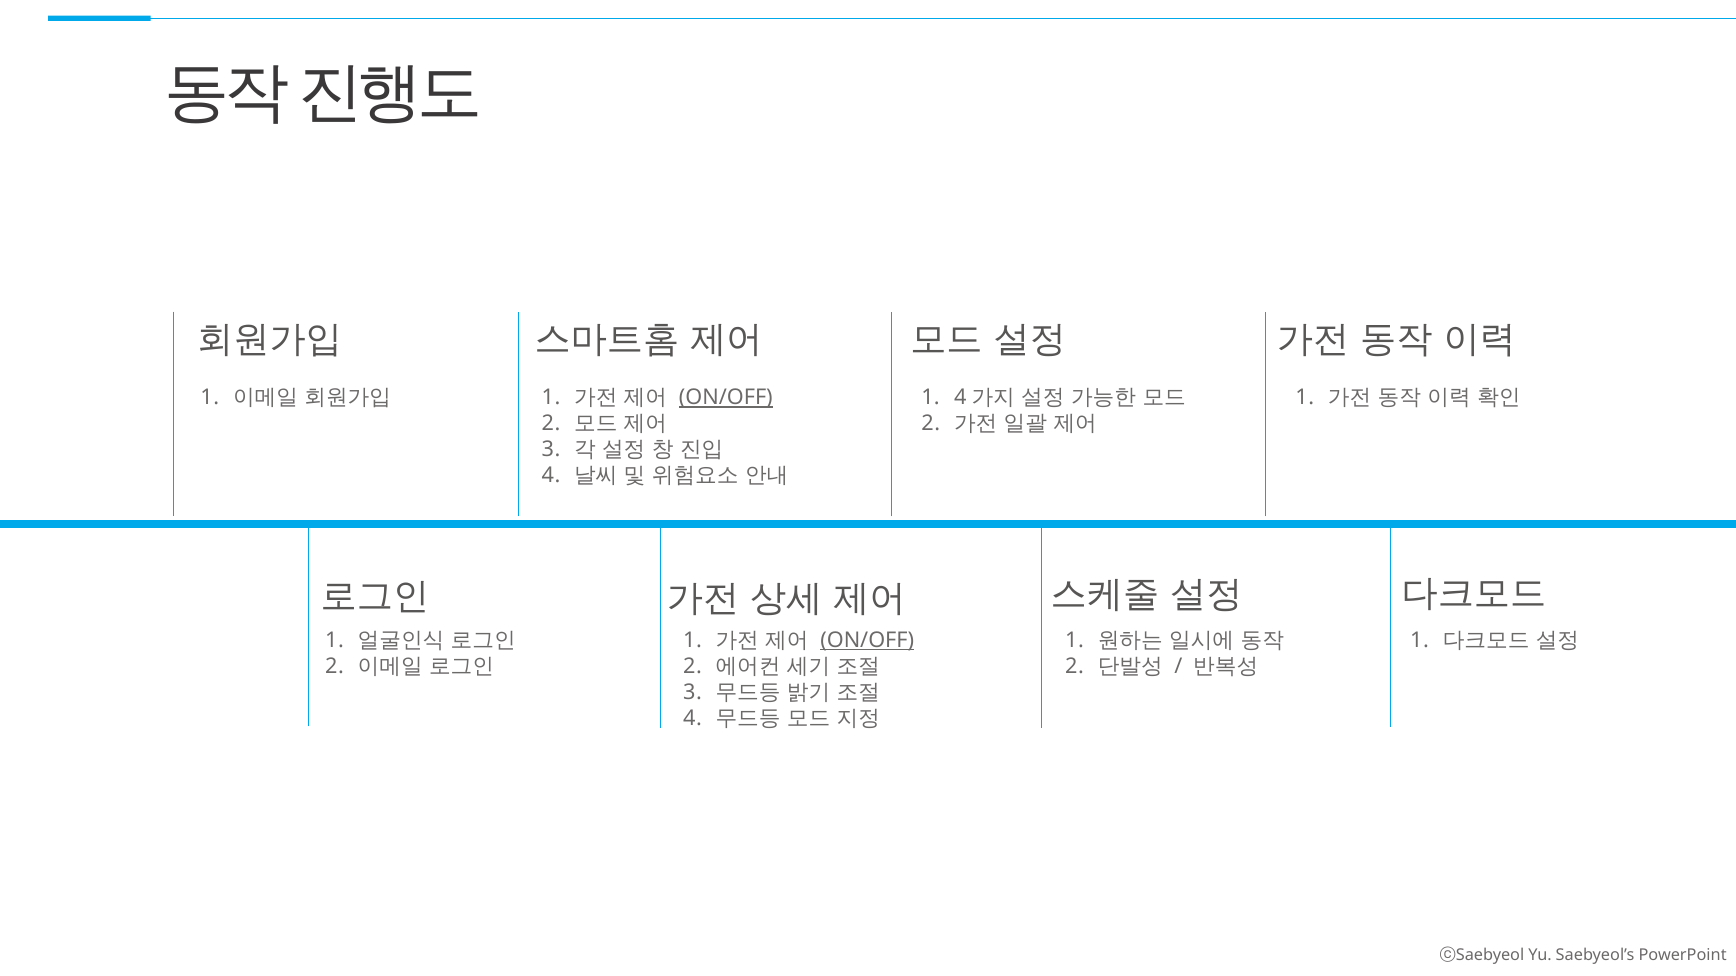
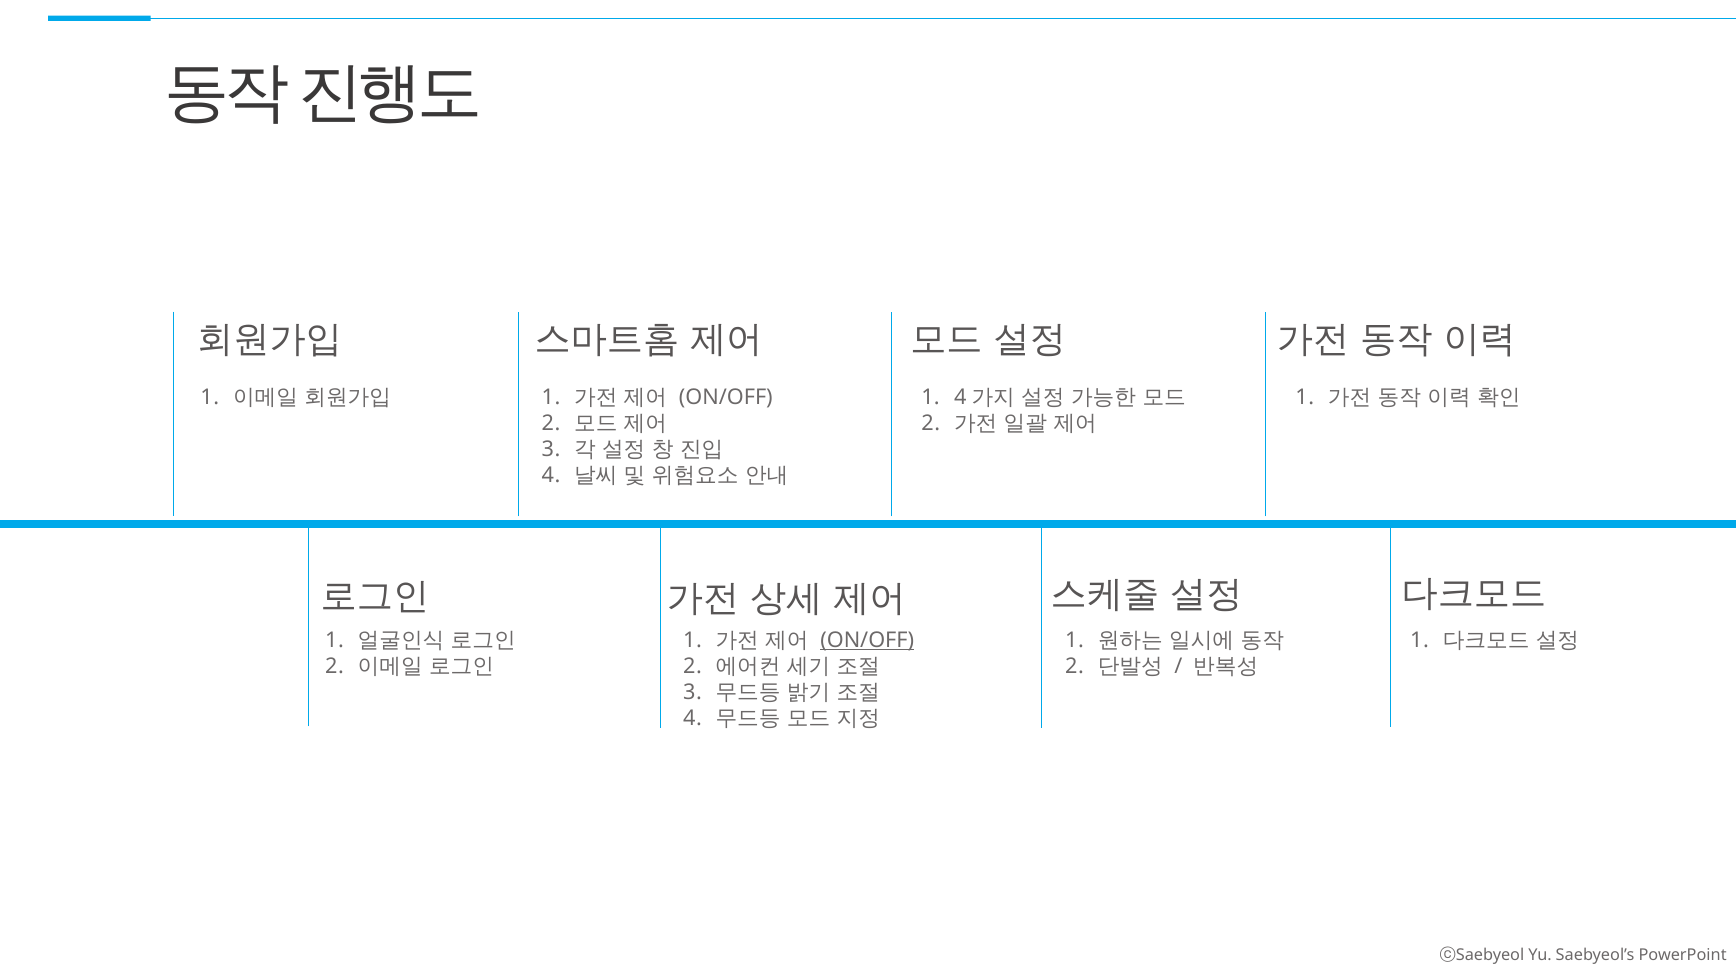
ON/OFF underline: present -> none (726, 398)
